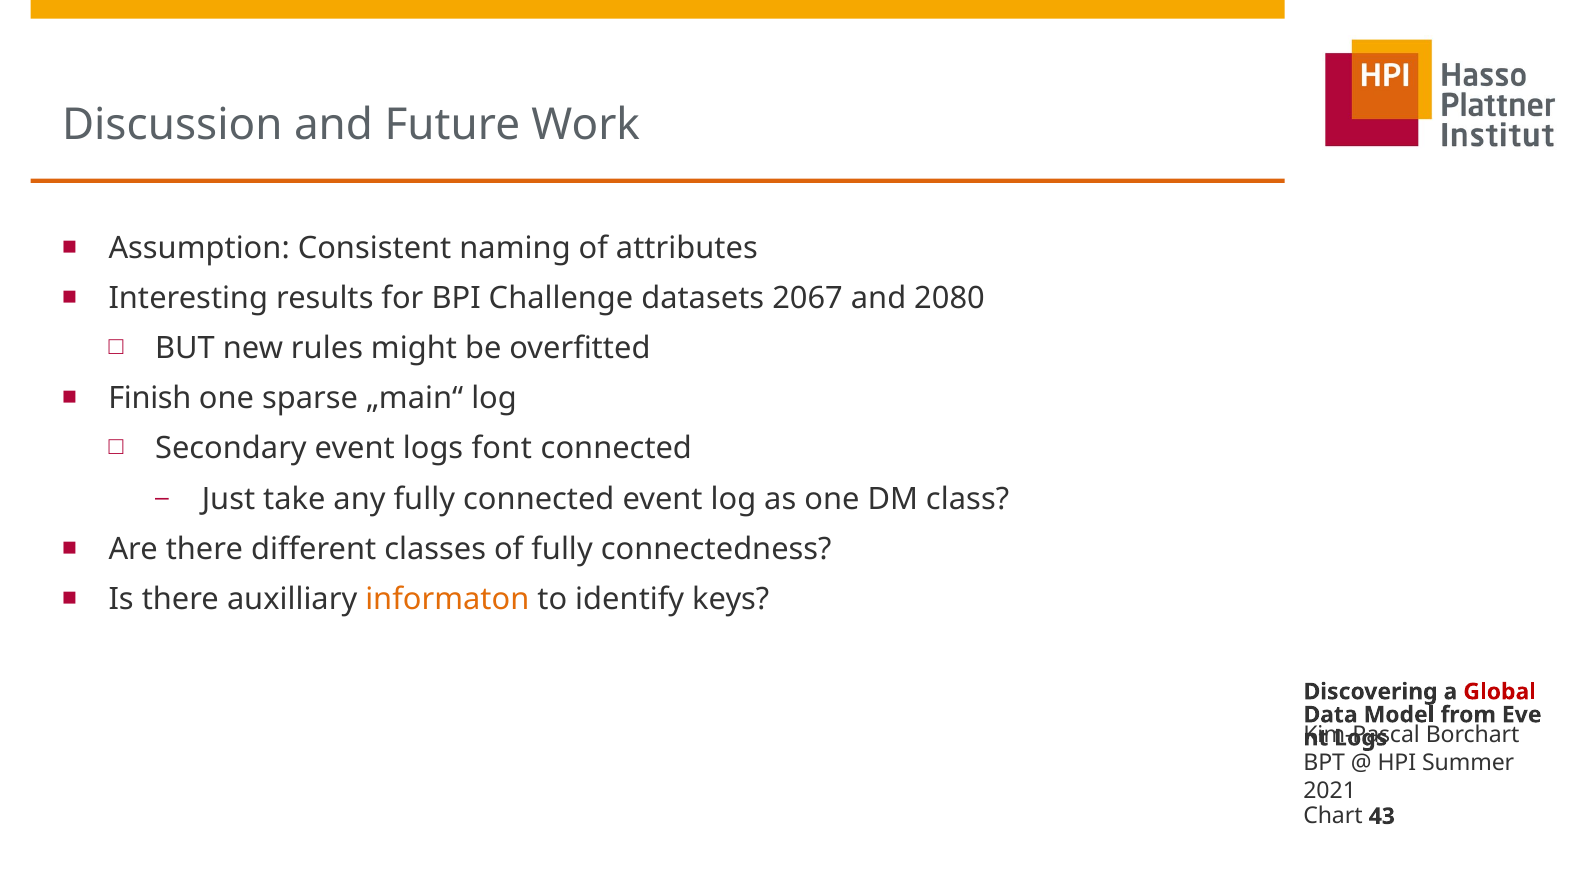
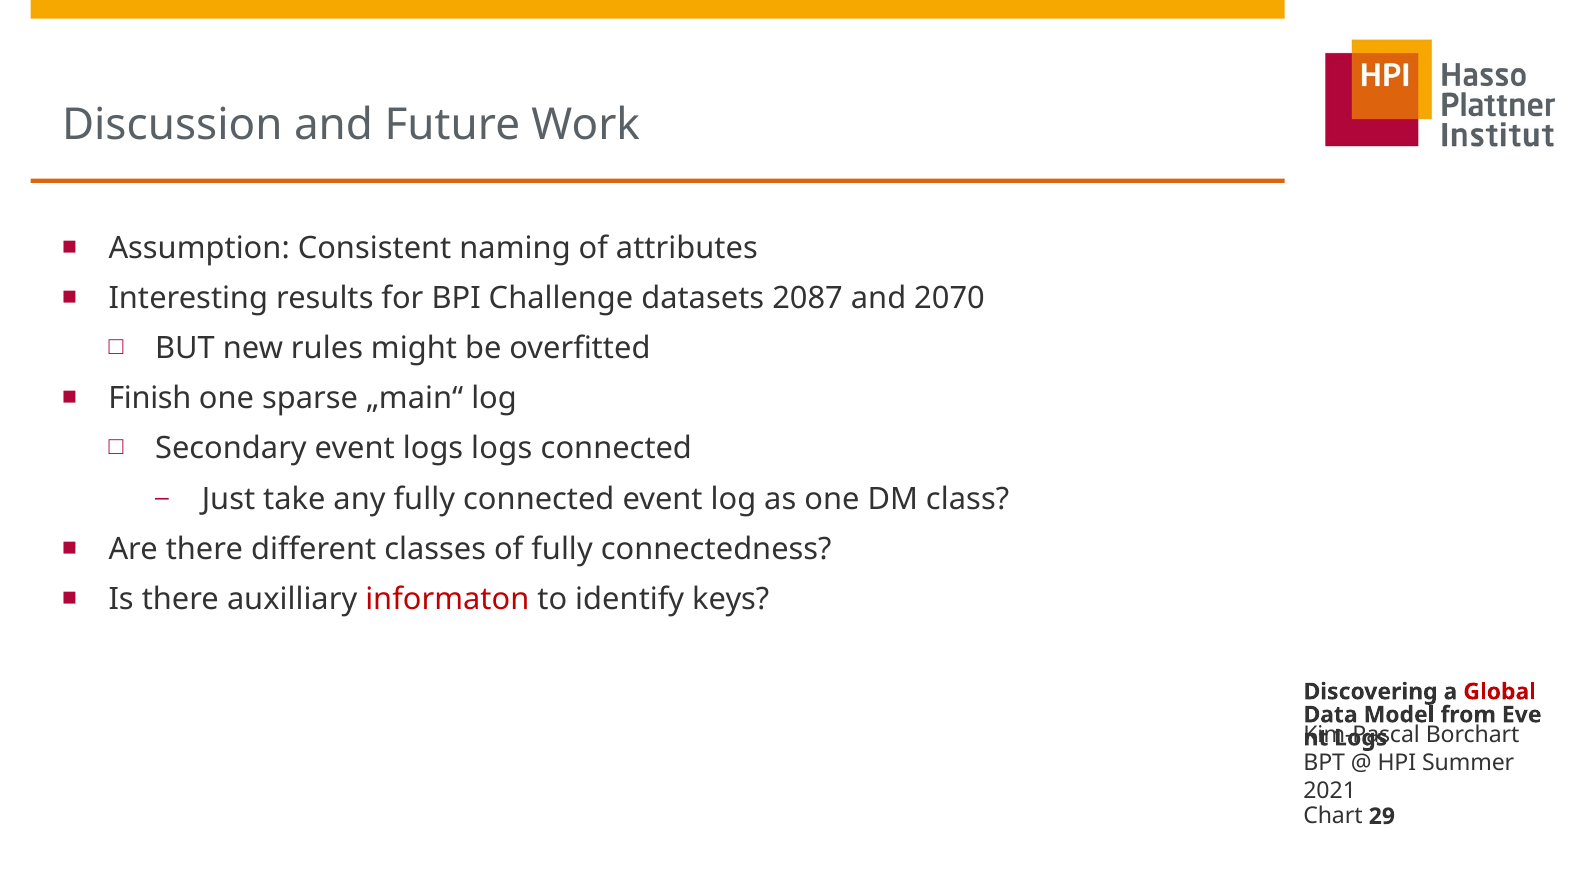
2067: 2067 -> 2087 (808, 298)
2080: 2080 -> 2070 (949, 298)
logs font: font -> logs (502, 449)
informaton colour: orange -> red (447, 599)
43: 43 -> 29 (1382, 816)
